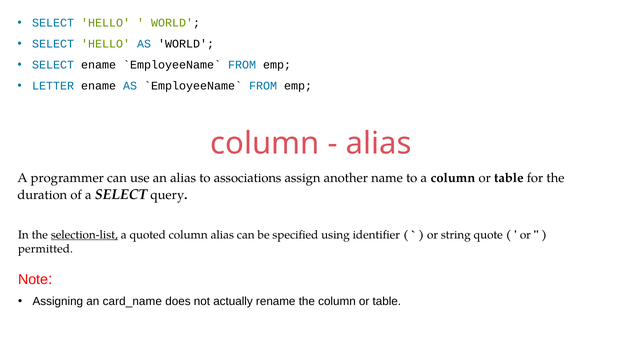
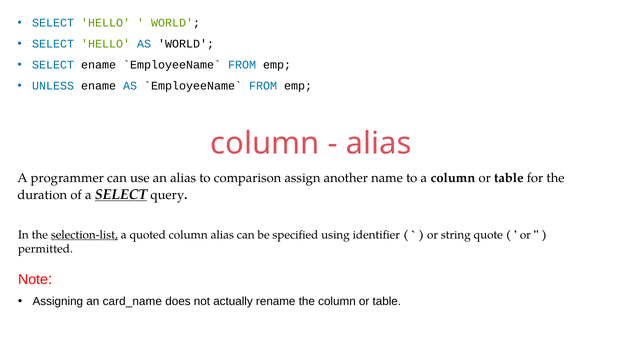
LETTER: LETTER -> UNLESS (53, 86)
associations: associations -> comparison (248, 178)
SELECT underline: none -> present (121, 195)
